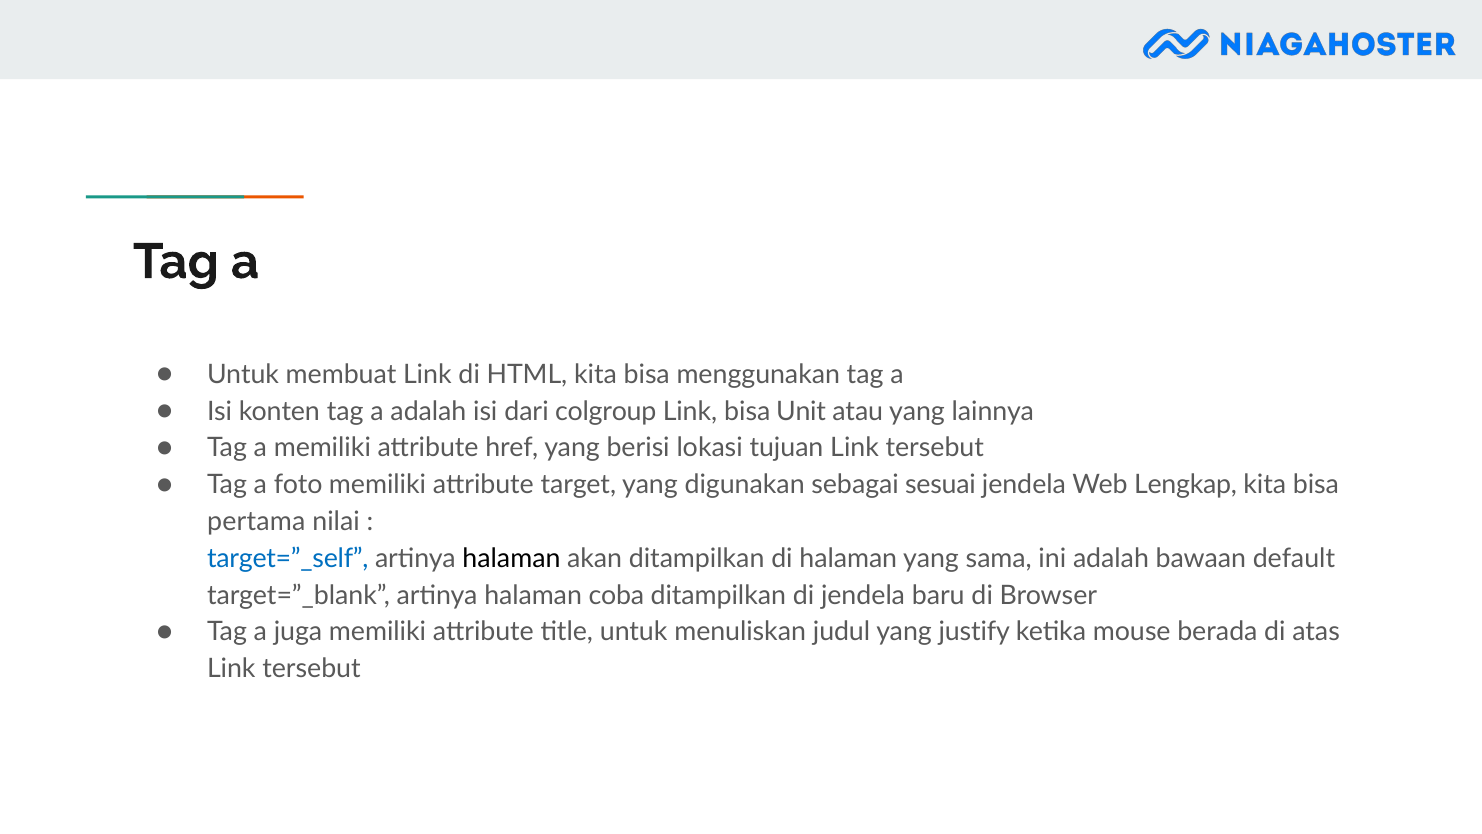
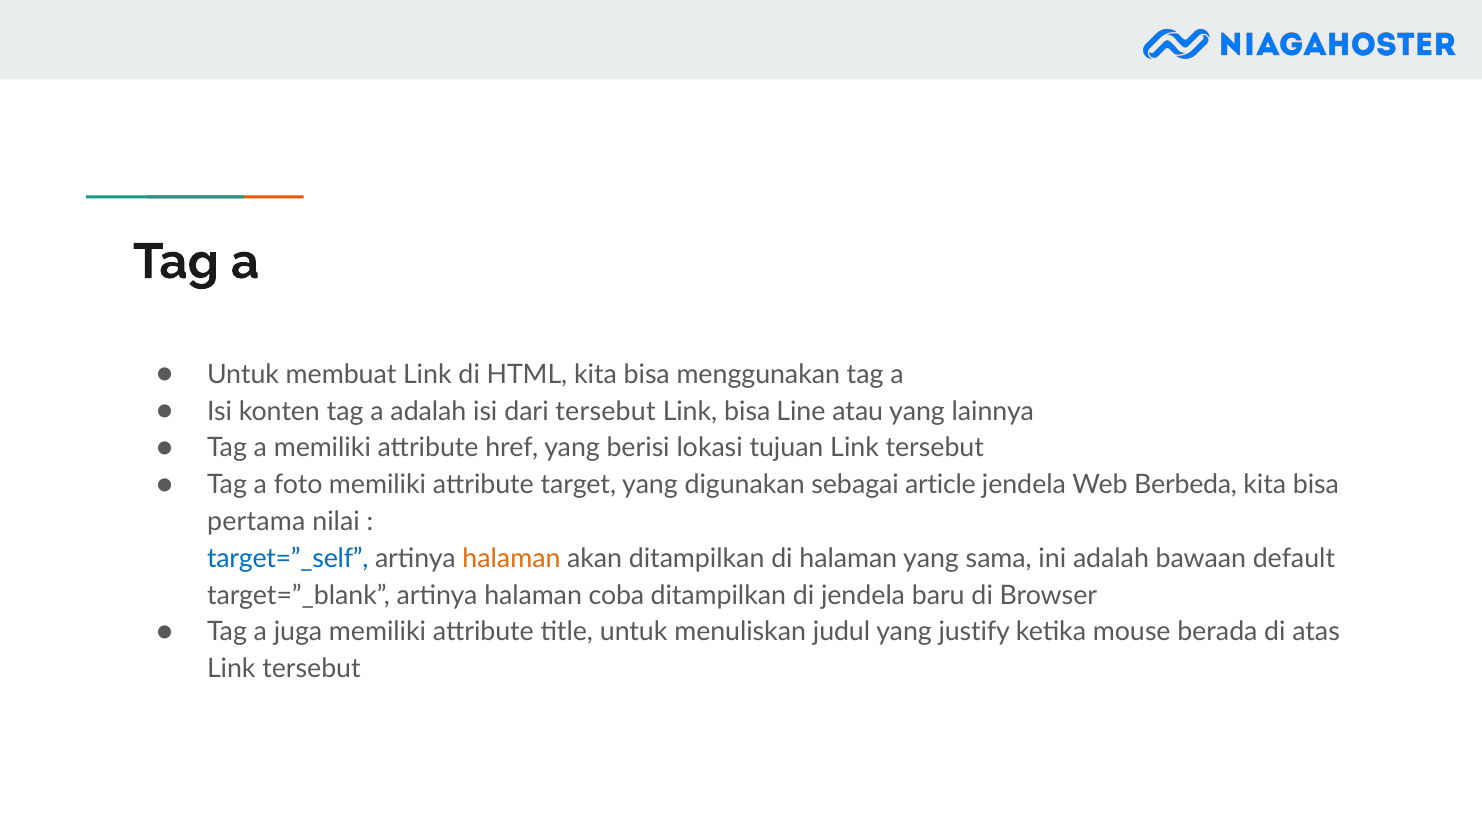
dari colgroup: colgroup -> tersebut (606, 411)
Unit: Unit -> Line (801, 411)
sesuai: sesuai -> article (940, 485)
Lengkap: Lengkap -> Berbeda (1186, 485)
halaman colour: black -> orange (511, 558)
